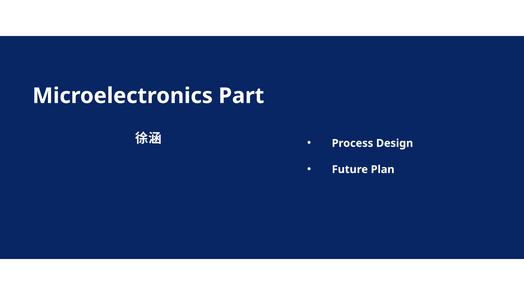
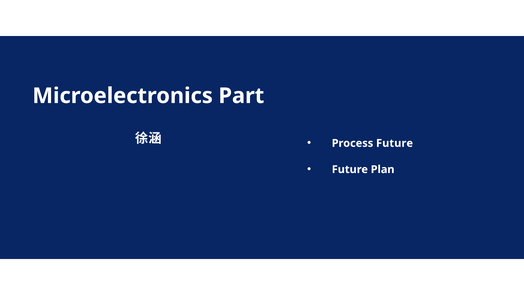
Process Design: Design -> Future (395, 143)
